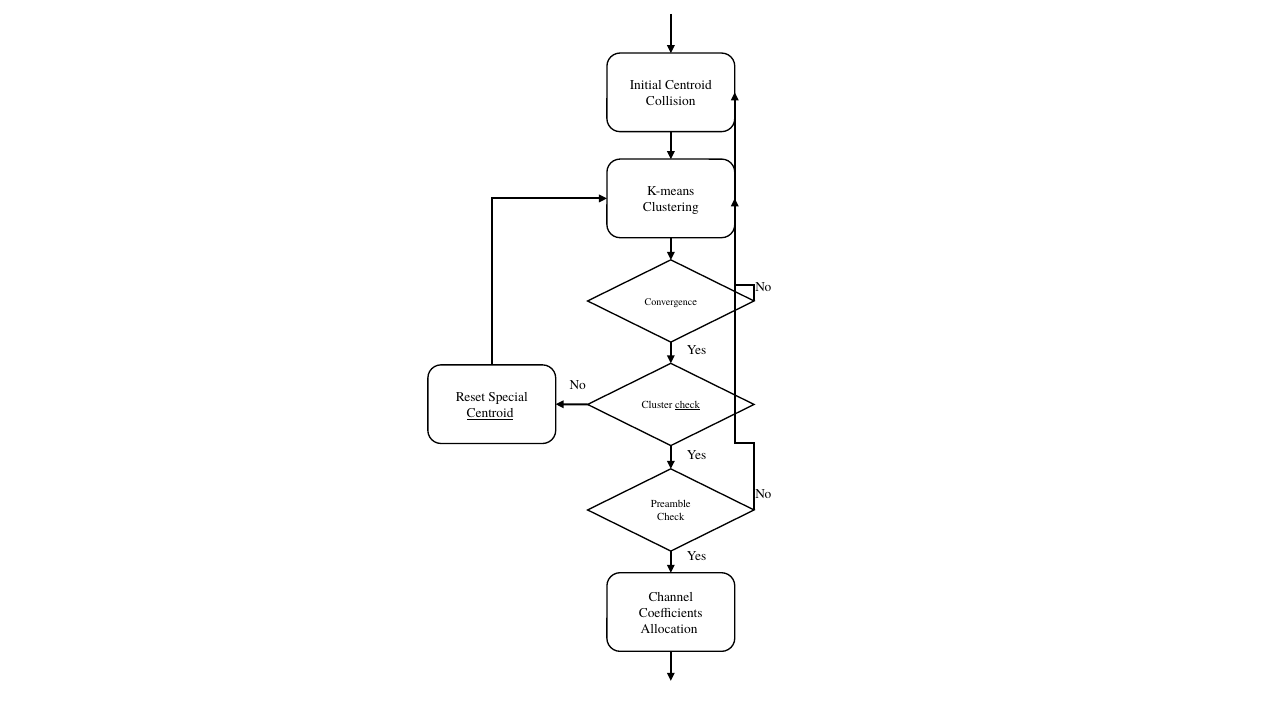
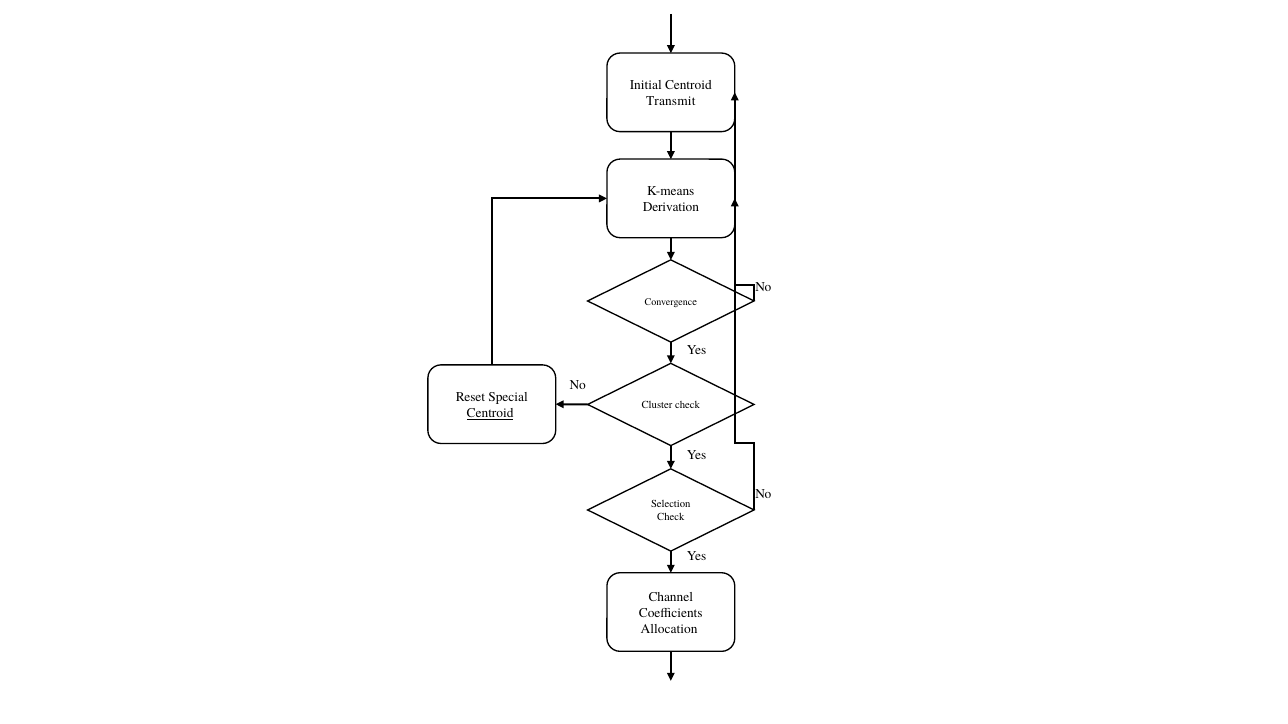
Collision: Collision -> Transmit (671, 101)
Clustering: Clustering -> Derivation (671, 207)
check underline: present -> none (688, 405)
Preamble: Preamble -> Selection (671, 505)
